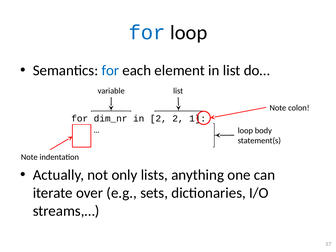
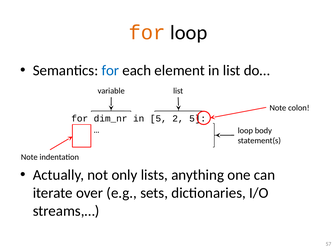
for colour: blue -> orange (147, 33)
in 2: 2 -> 5 (158, 118)
2 1: 1 -> 5 (198, 118)
